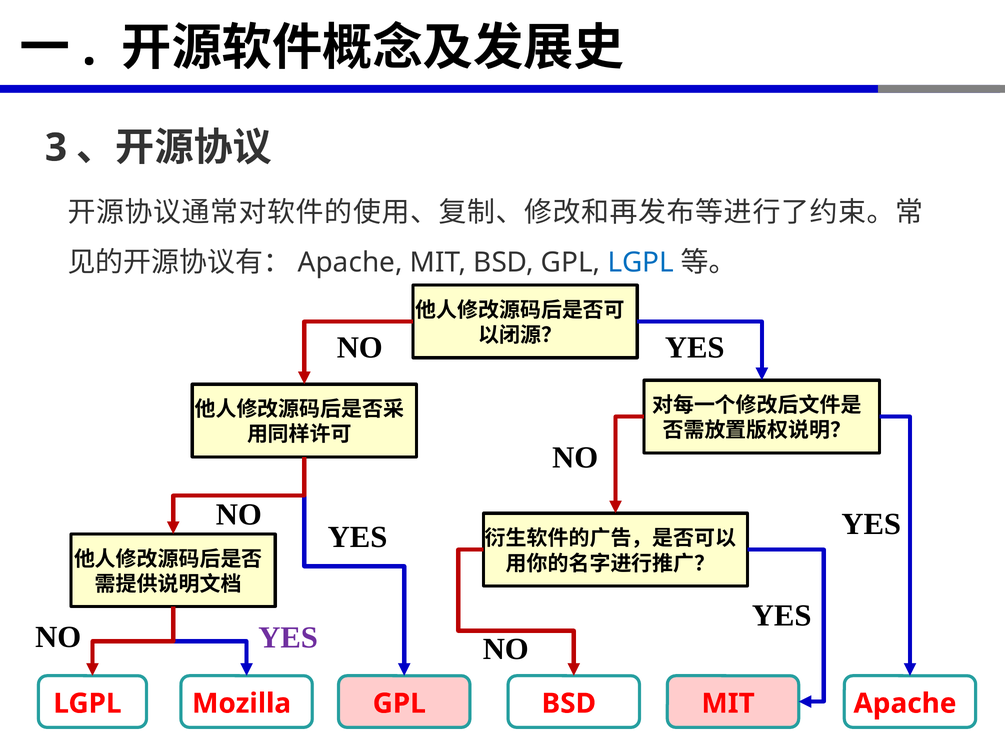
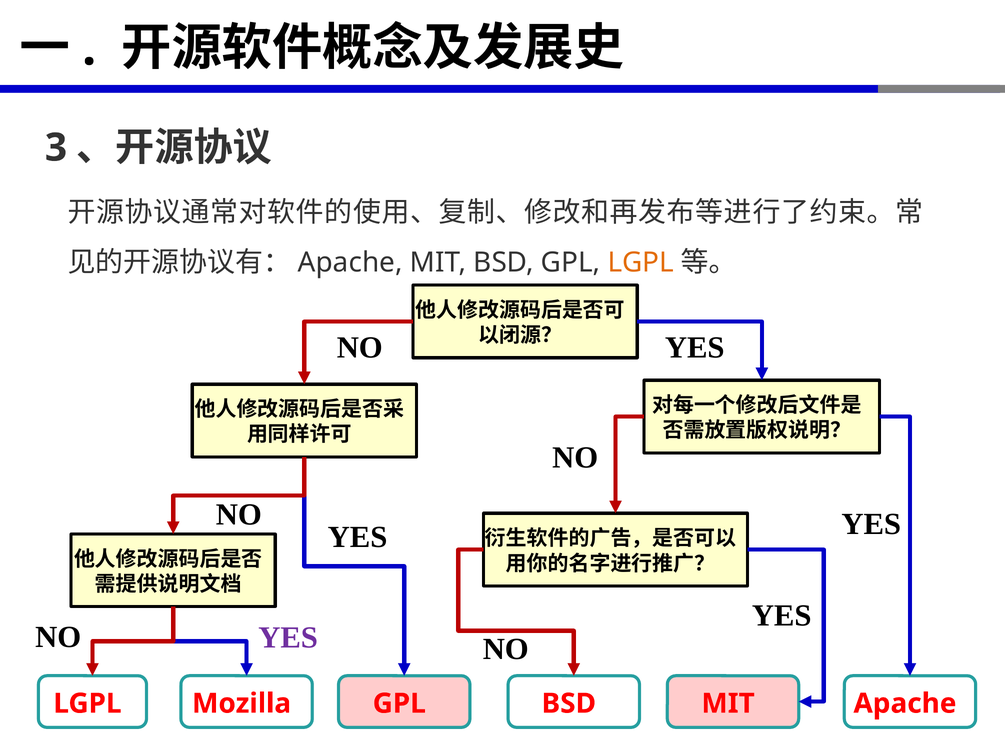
LGPL colour: blue -> orange (641, 263)
